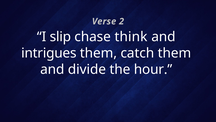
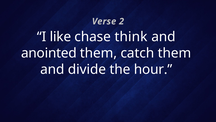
slip: slip -> like (60, 37)
intrigues: intrigues -> anointed (49, 53)
